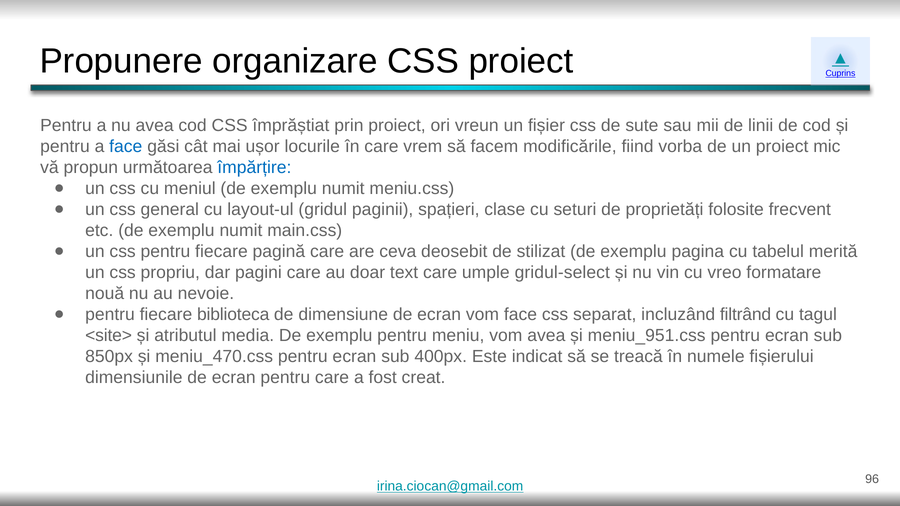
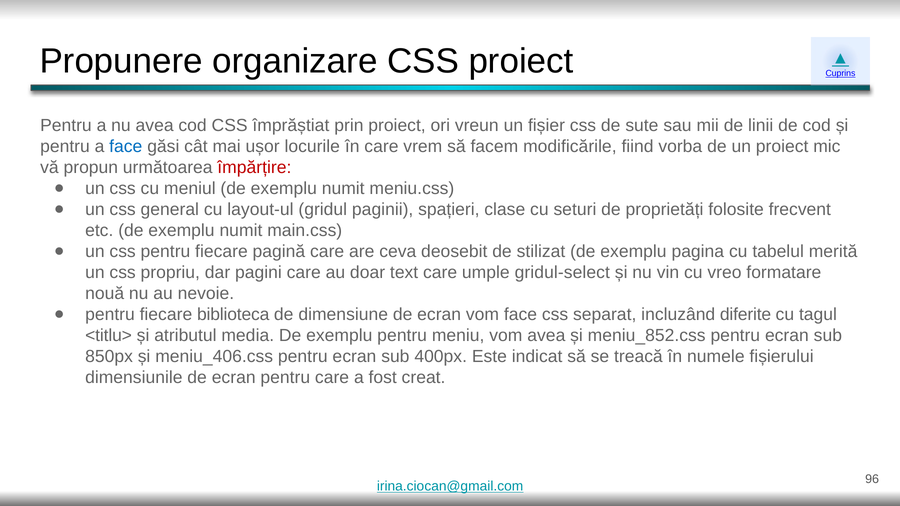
împărțire colour: blue -> red (254, 167)
filtrând: filtrând -> diferite (746, 314)
<site>: <site> -> <titlu> (109, 335)
meniu_951.css: meniu_951.css -> meniu_852.css (647, 335)
meniu_470.css: meniu_470.css -> meniu_406.css (214, 356)
